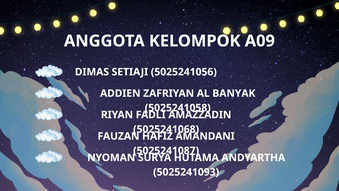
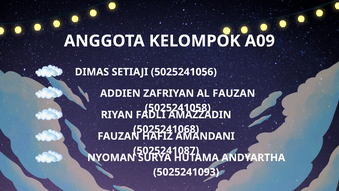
AL BANYAK: BANYAK -> FAUZAN (234, 93)
